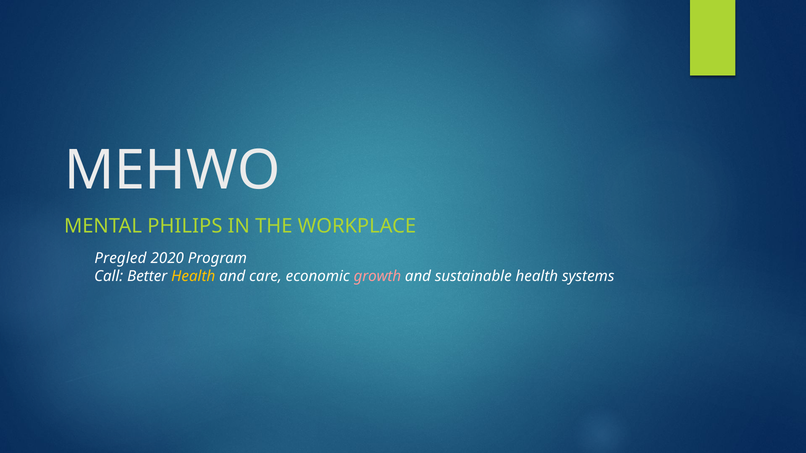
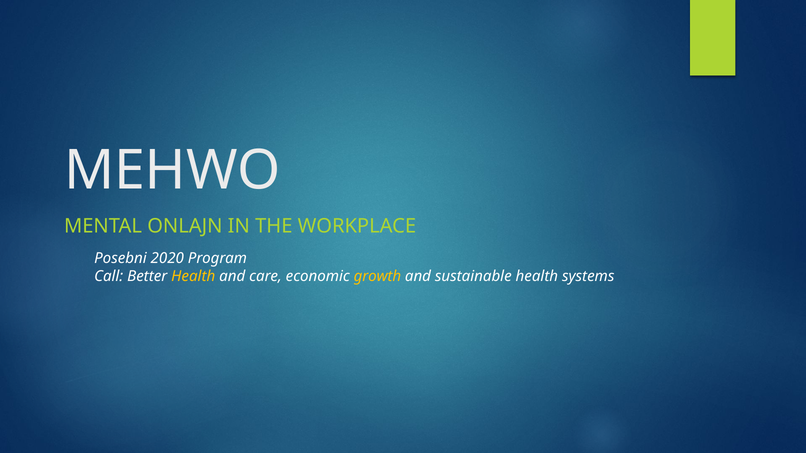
PHILIPS: PHILIPS -> ONLAJN (185, 226)
Pregled: Pregled -> Posebni (120, 258)
growth colour: pink -> yellow (377, 277)
